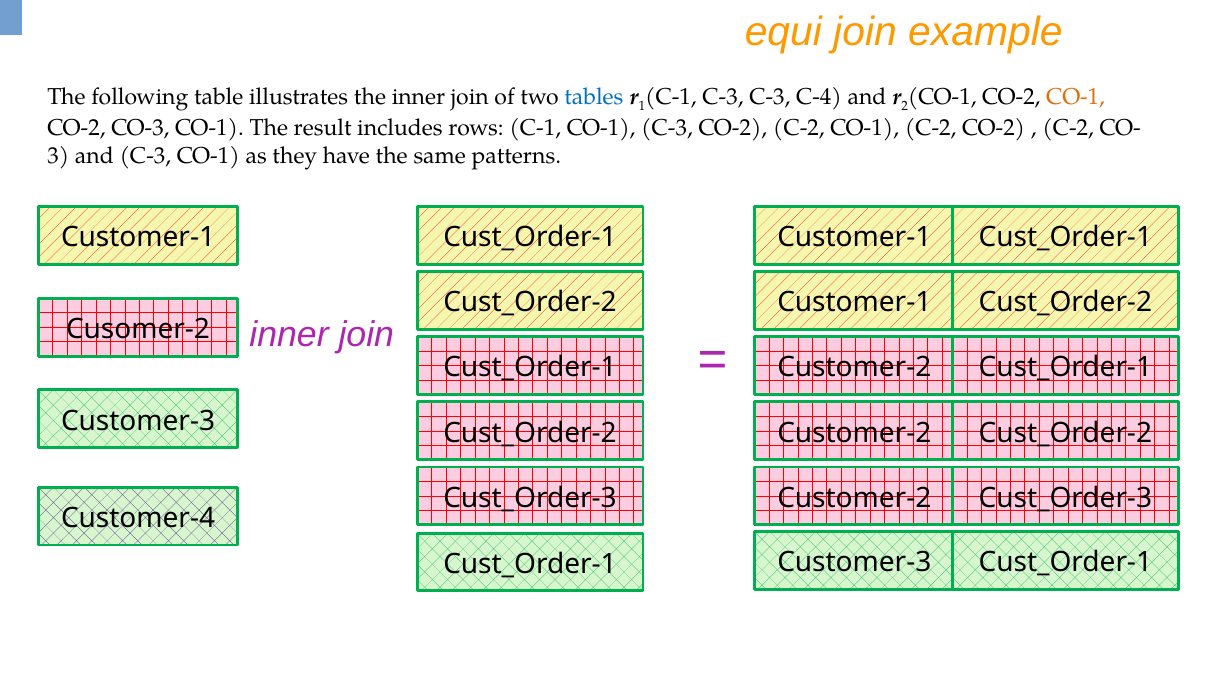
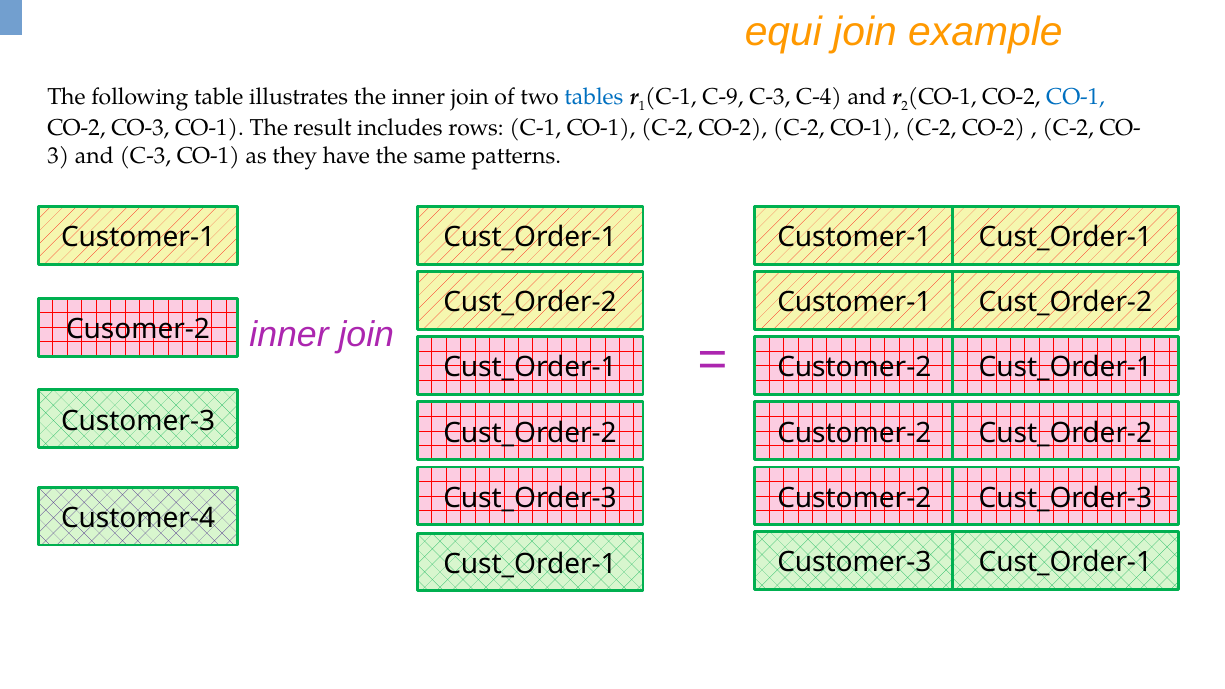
C-1 C-3: C-3 -> C-9 (723, 97)
CO-1 colour: orange -> blue (1076, 97)
C-1 CO-1 C-3: C-3 -> C-2 (667, 128)
